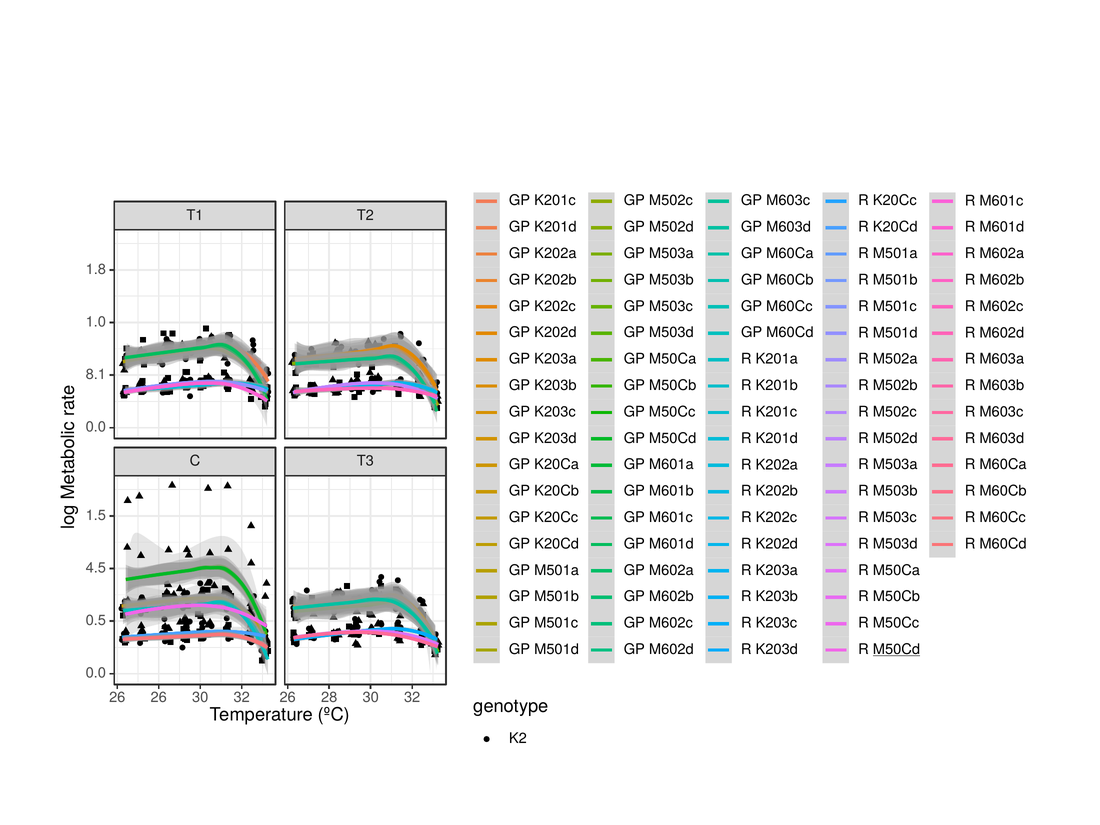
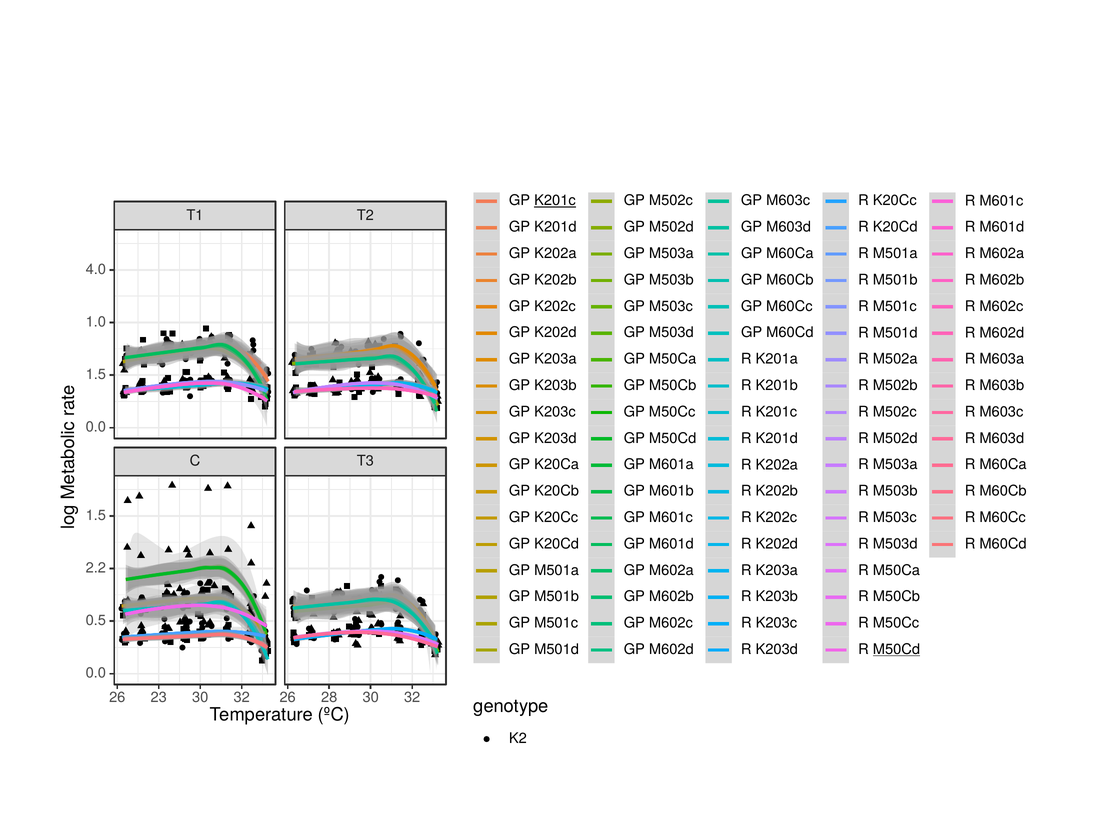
K201c underline: none -> present (555, 201)
1.8: 1.8 -> 4.0 (96, 269)
8.1: 8.1 -> 1.5 (96, 374)
4.5: 4.5 -> 2.2 (96, 568)
26 26: 26 -> 23 (159, 697)
